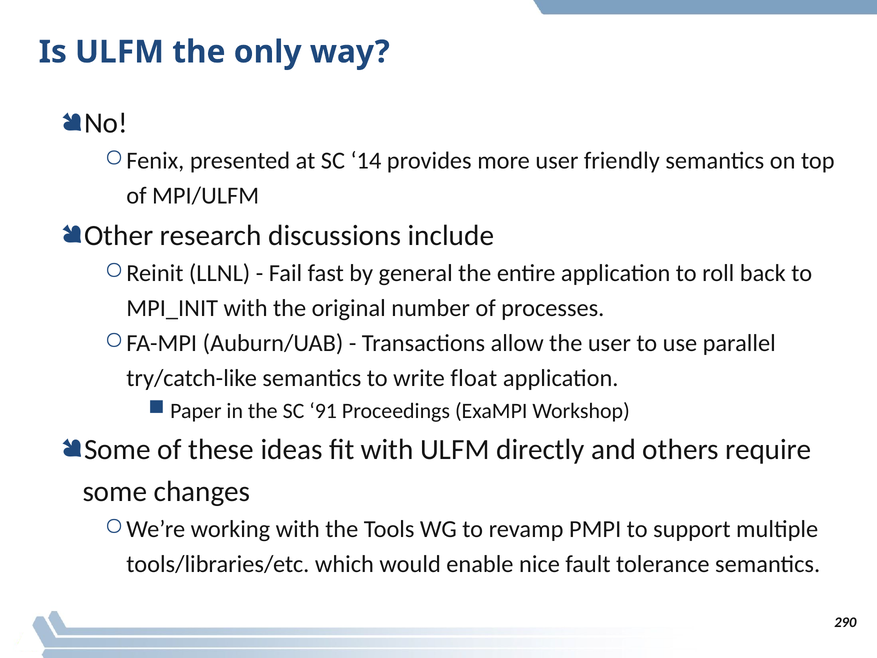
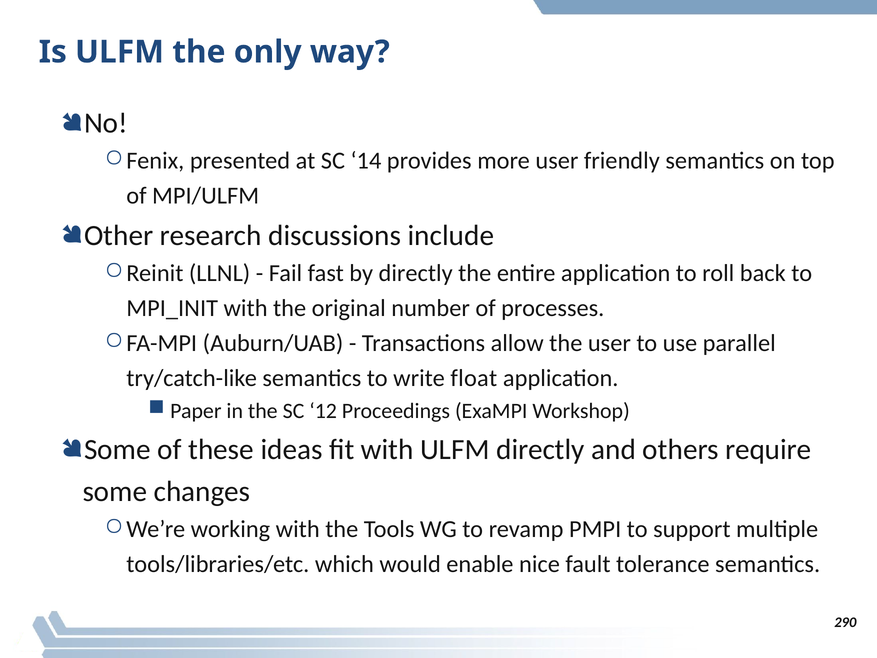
by general: general -> directly (416, 273)
91: 91 -> 12 (323, 411)
